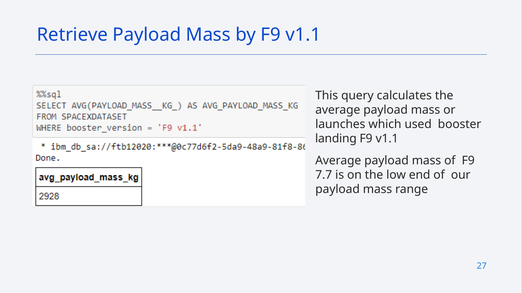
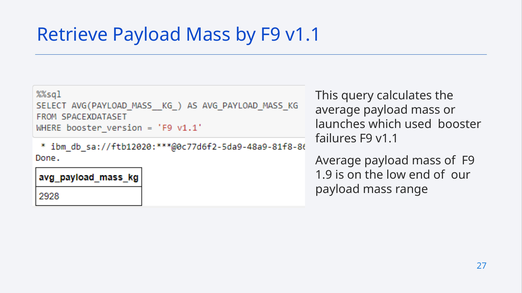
landing: landing -> failures (336, 139)
7.7: 7.7 -> 1.9 (324, 175)
